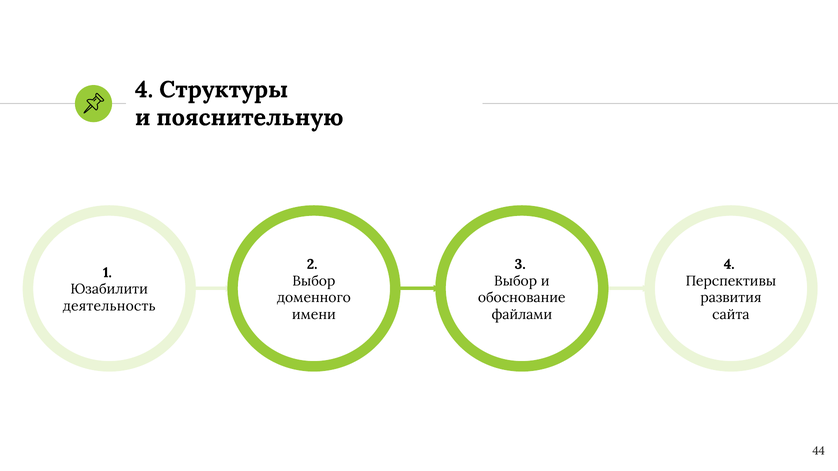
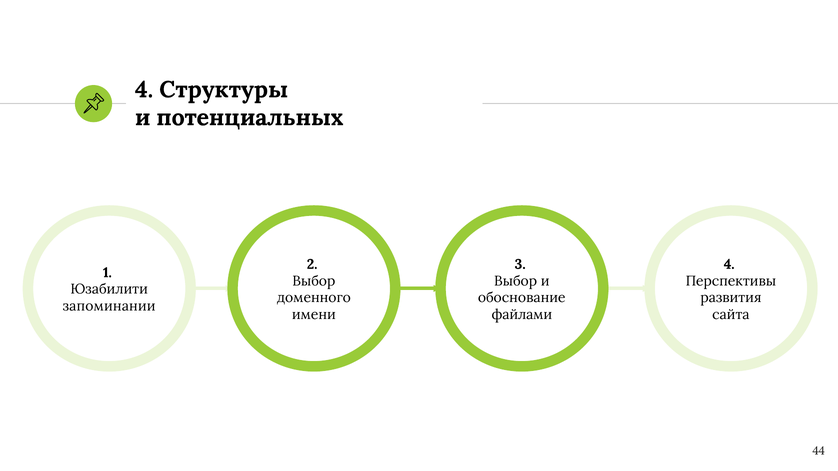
пояснительную: пояснительную -> потенциальных (250, 118)
деятельность: деятельность -> запоминании (109, 306)
